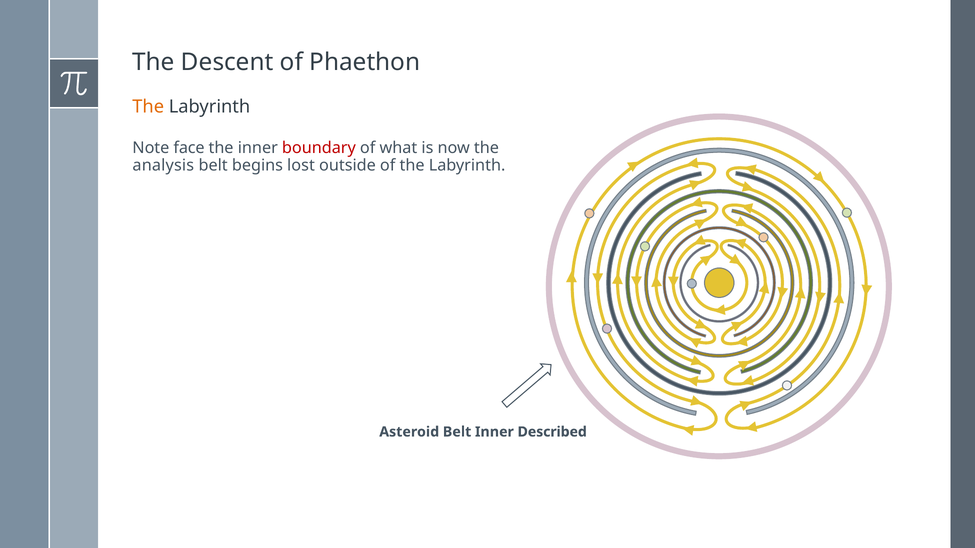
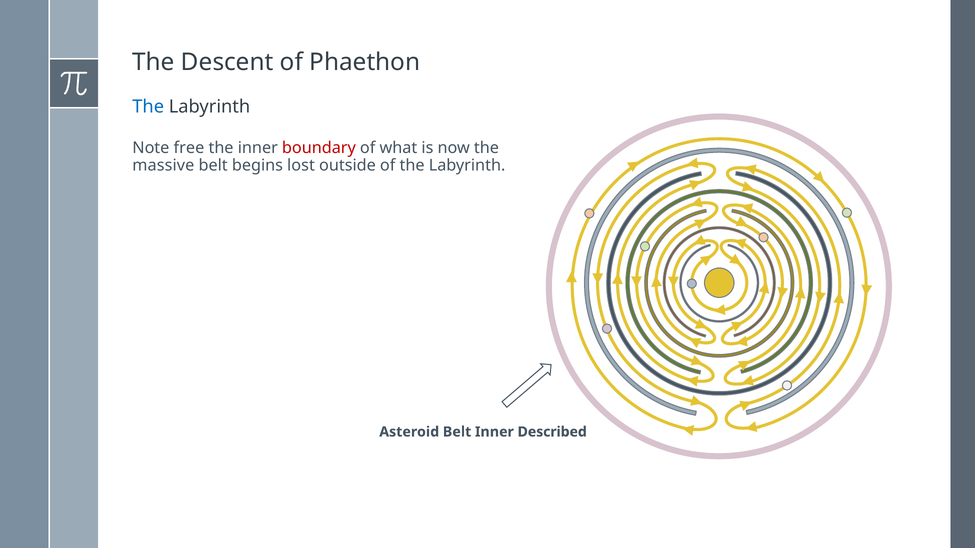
The colour: orange -> blue (148, 107)
face: face -> free (189, 148)
analysis: analysis -> massive (163, 166)
